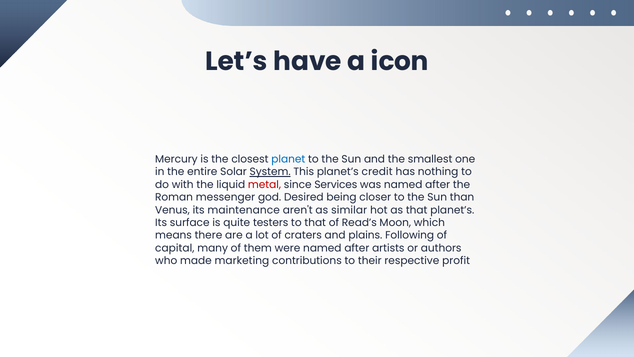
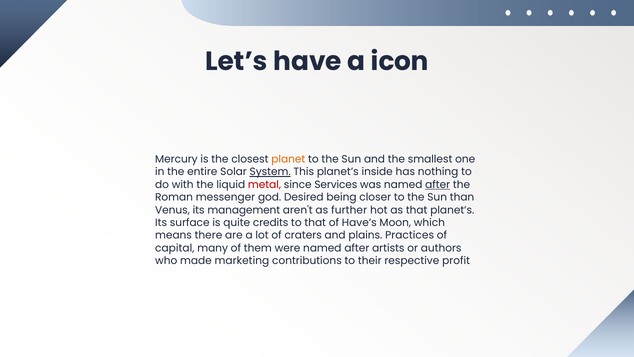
planet colour: blue -> orange (288, 159)
credit: credit -> inside (377, 172)
after underline: none -> present (438, 184)
maintenance: maintenance -> management (244, 210)
similar: similar -> further (349, 210)
testers: testers -> credits (271, 223)
Read’s: Read’s -> Have’s (359, 223)
Following: Following -> Practices (410, 235)
